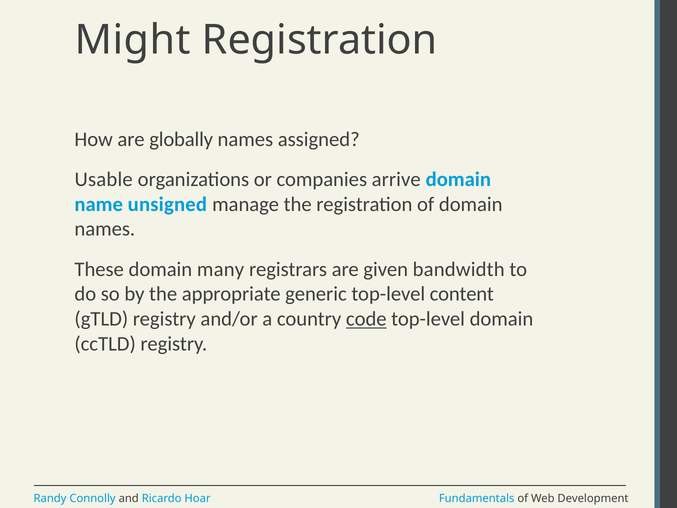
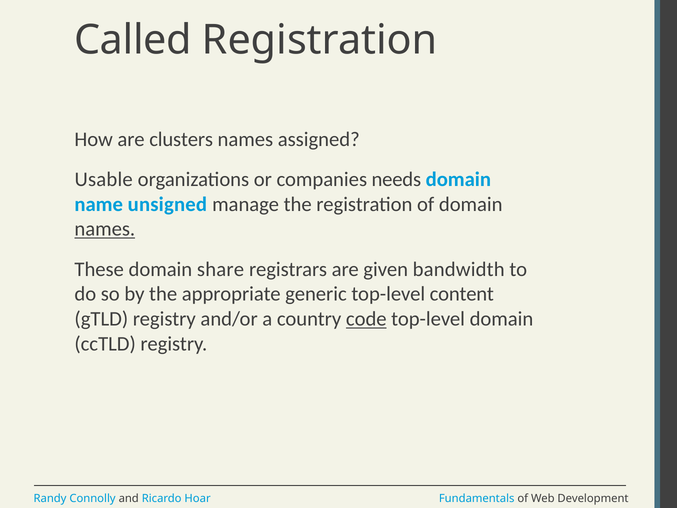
Might: Might -> Called (133, 40)
globally: globally -> clusters (181, 139)
arrive: arrive -> needs (396, 179)
names underline: none -> present (105, 229)
many: many -> share (221, 269)
